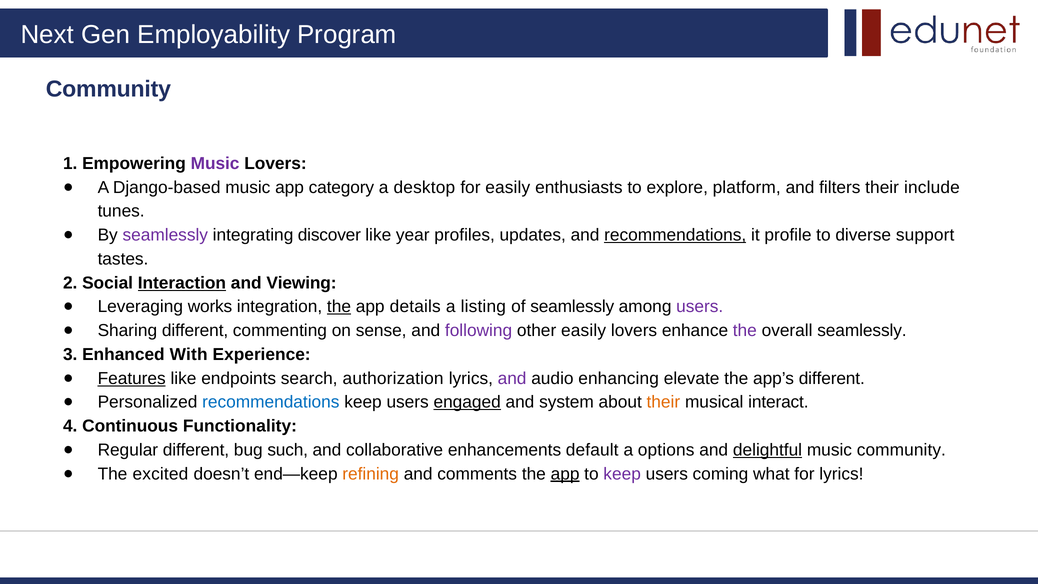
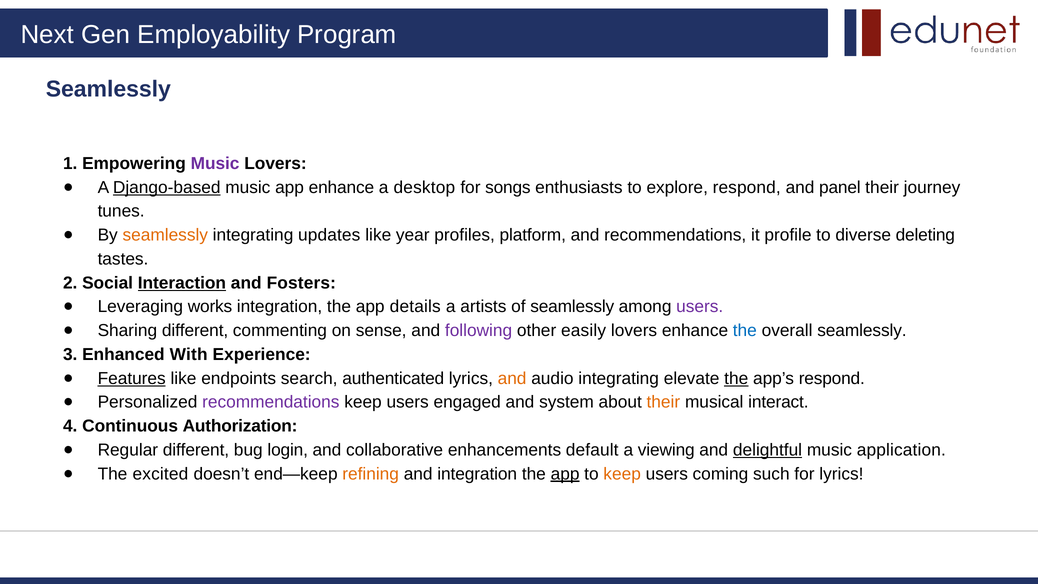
Community: Community -> Seamlessly (108, 89)
Django-based underline: none -> present (167, 187)
app category: category -> enhance (341, 187)
for easily: easily -> songs (508, 187)
explore platform: platform -> respond (747, 187)
filters: filters -> panel (840, 187)
include: include -> journey (932, 187)
seamlessly colour: purple -> orange (165, 235)
discover: discover -> updates (329, 235)
updates: updates -> platform (533, 235)
recommendations underline: present -> none (675, 235)
support: support -> deleting (925, 235)
Viewing: Viewing -> Fosters (301, 283)
the underline: present -> none (339, 307)
listing: listing -> artists (483, 307)
the colour: purple -> blue (745, 331)
authorization: authorization -> authenticated (393, 378)
and colour: purple -> orange (512, 378)
audio enhancing: enhancing -> integrating (619, 378)
the underline: none -> present (736, 378)
app’s different: different -> respond (832, 378)
recommendations colour: blue -> purple (271, 402)
engaged underline: present -> none (467, 402)
Functionality: Functionality -> Authorization (240, 426)
such: such -> login (288, 450)
options: options -> viewing (666, 450)
music community: community -> application (901, 450)
and comments: comments -> integration (477, 474)
keep colour: purple -> orange (622, 474)
what: what -> such (771, 474)
